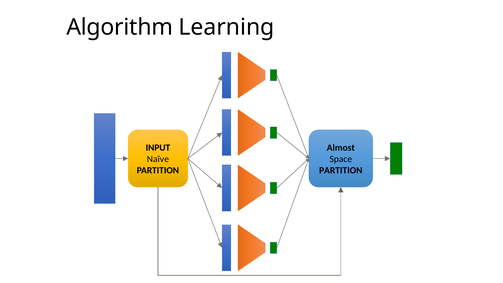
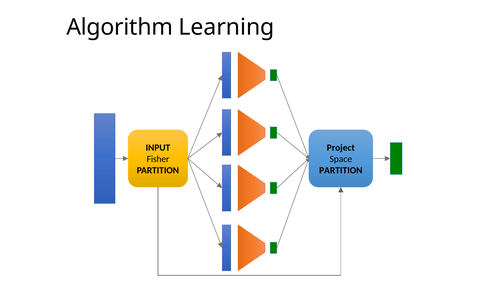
Almost: Almost -> Project (341, 148)
Naïve: Naïve -> Fisher (158, 159)
